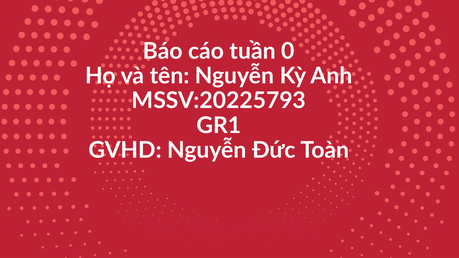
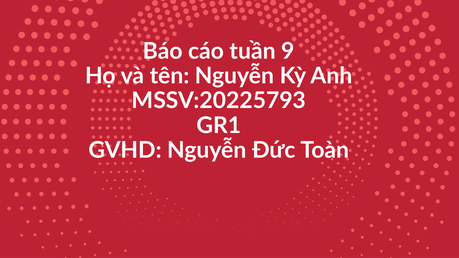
0: 0 -> 9 (288, 51)
